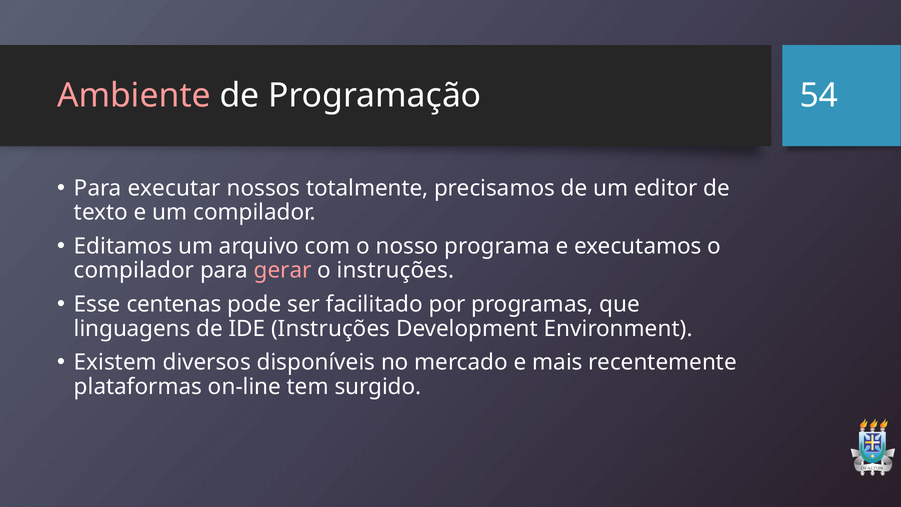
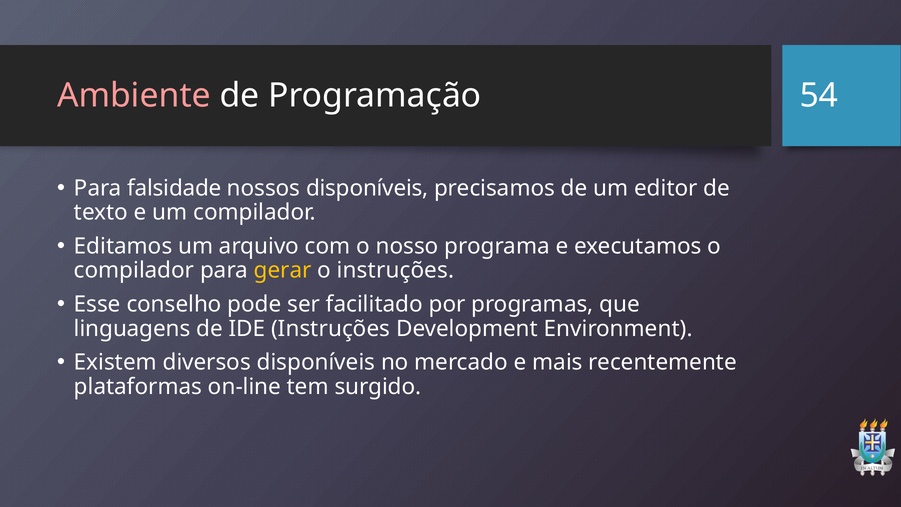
executar: executar -> falsidade (174, 188)
nossos totalmente: totalmente -> disponíveis (367, 188)
gerar colour: pink -> yellow (283, 270)
centenas: centenas -> conselho (174, 304)
